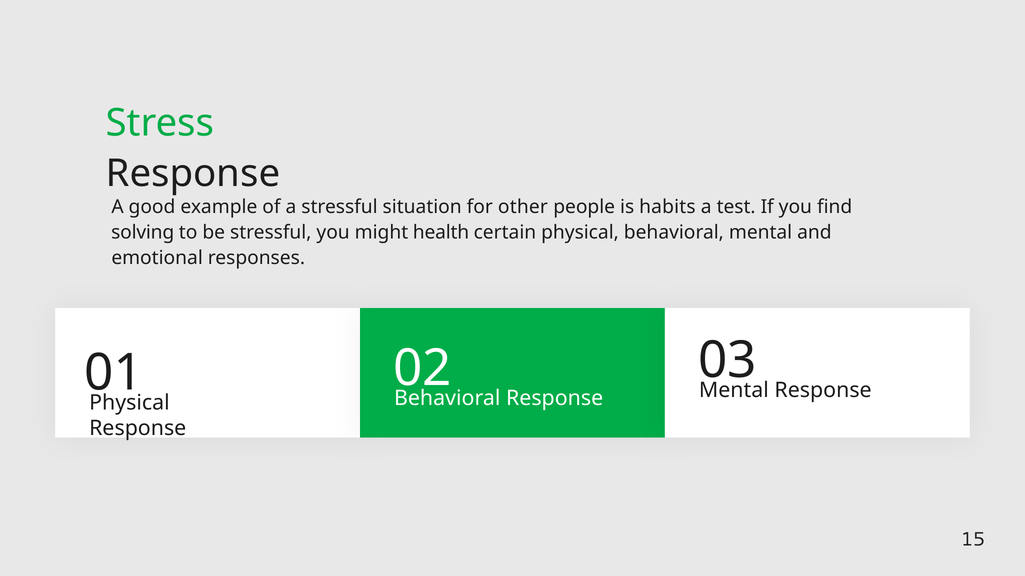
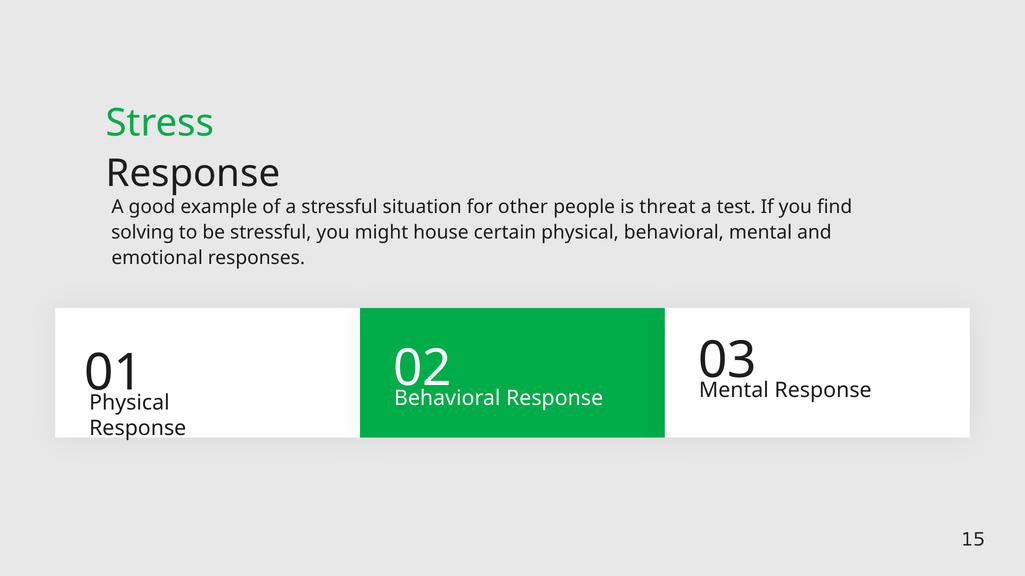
habits: habits -> threat (667, 207)
health: health -> house (441, 233)
